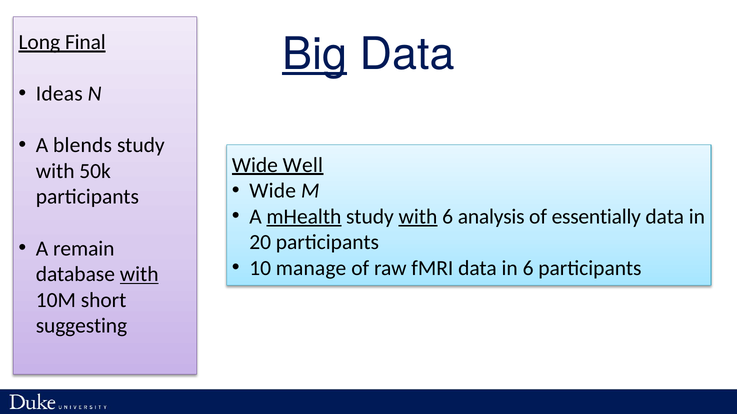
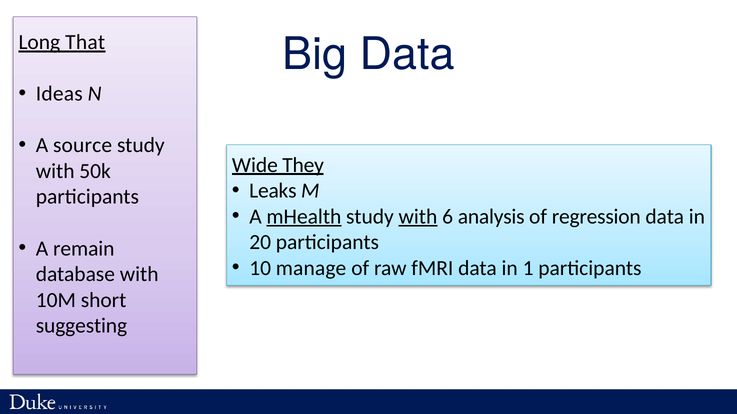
Final: Final -> That (85, 42)
Big underline: present -> none (315, 54)
blends: blends -> source (83, 146)
Well: Well -> They (303, 165)
Wide: Wide -> Leaks (273, 191)
essentially: essentially -> regression (596, 217)
in 6: 6 -> 1 (528, 268)
with underline: present -> none (139, 275)
